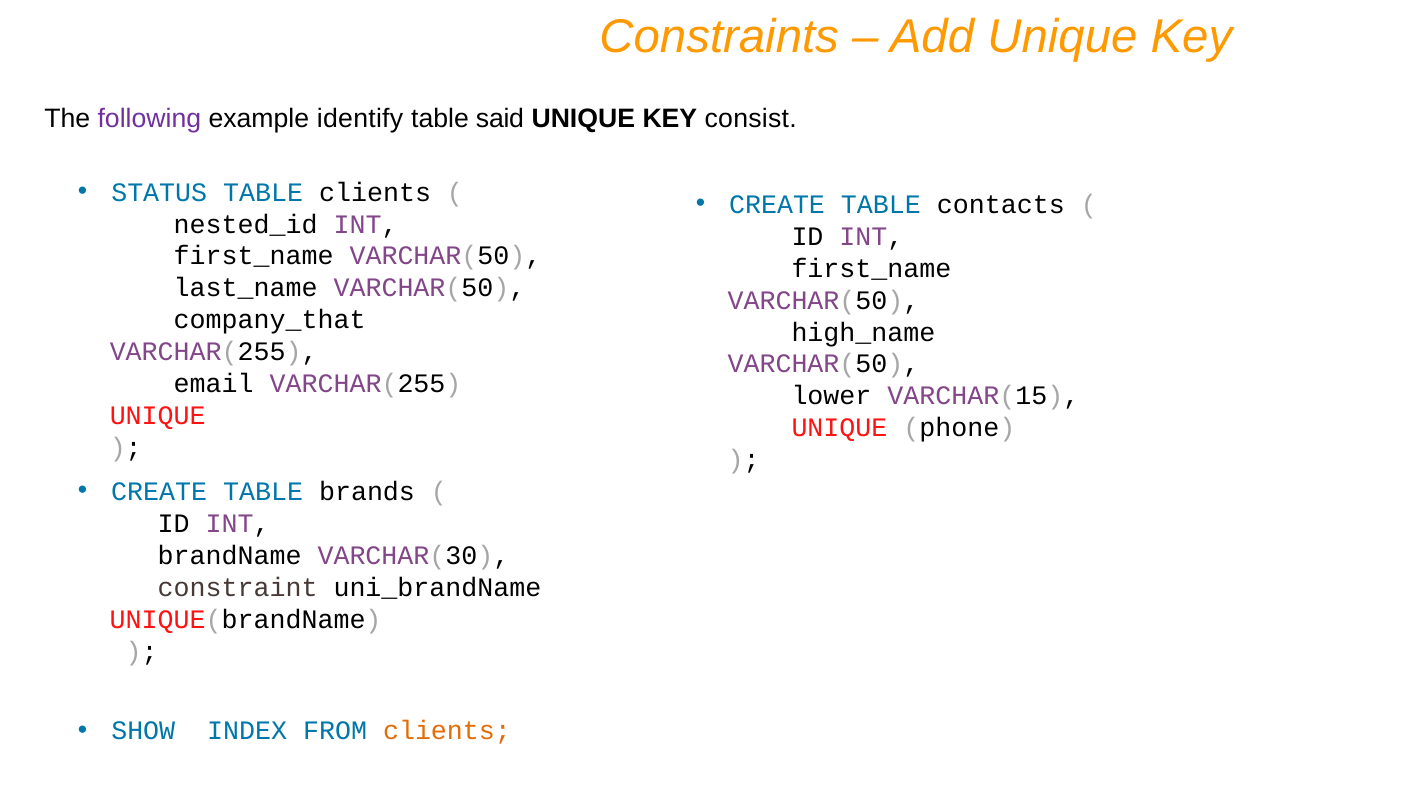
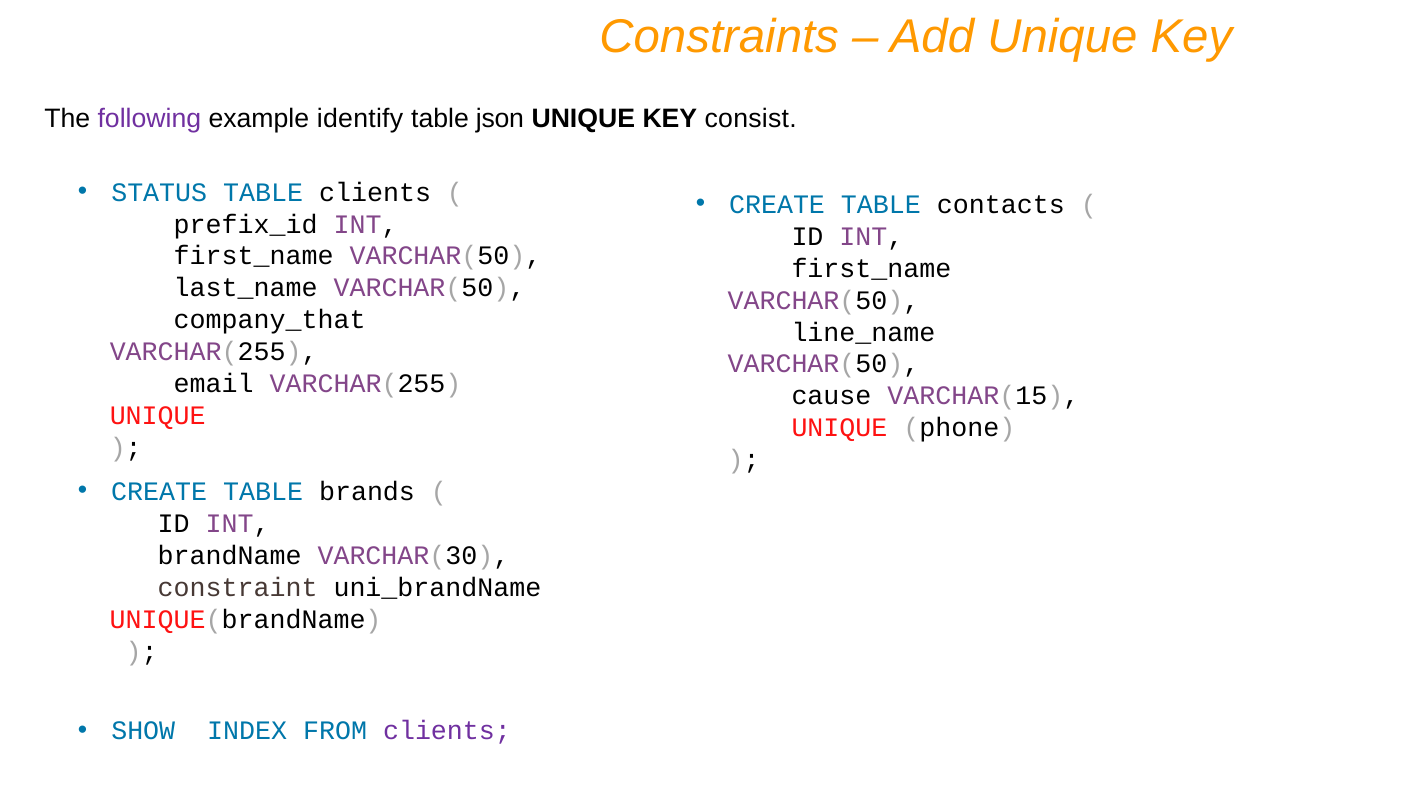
said: said -> json (500, 118)
nested_id: nested_id -> prefix_id (246, 224)
high_name: high_name -> line_name (863, 332)
lower: lower -> cause (831, 396)
clients colour: orange -> purple (447, 731)
